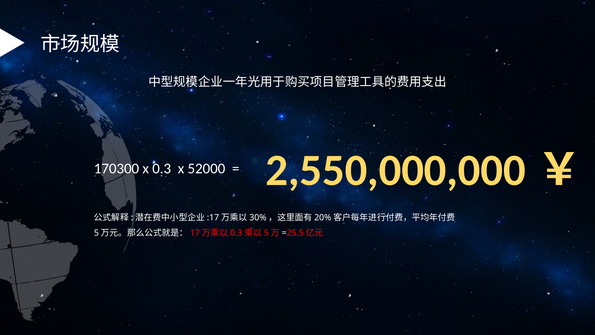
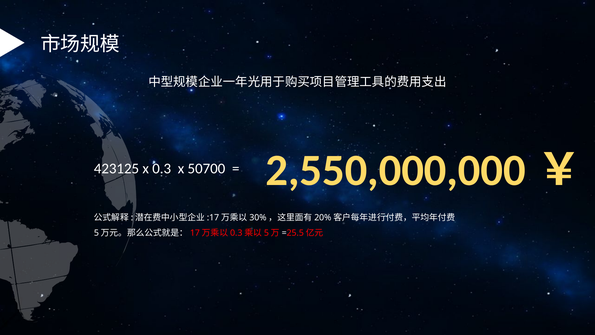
170300: 170300 -> 423125 (116, 168)
52000: 52000 -> 50700 (206, 168)
